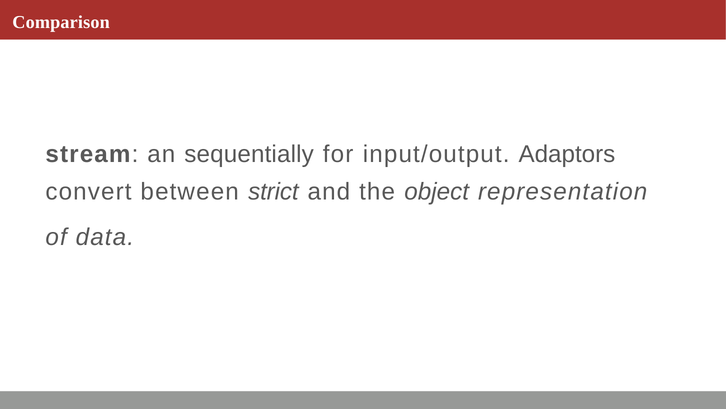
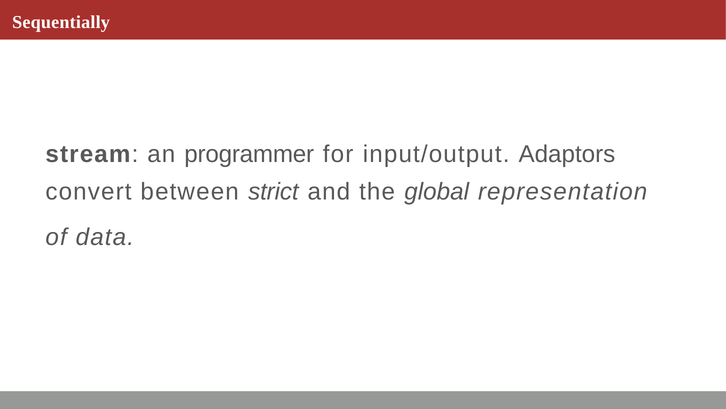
Comparison: Comparison -> Sequentially (61, 22)
sequentially: sequentially -> programmer (249, 154)
object: object -> global (437, 192)
